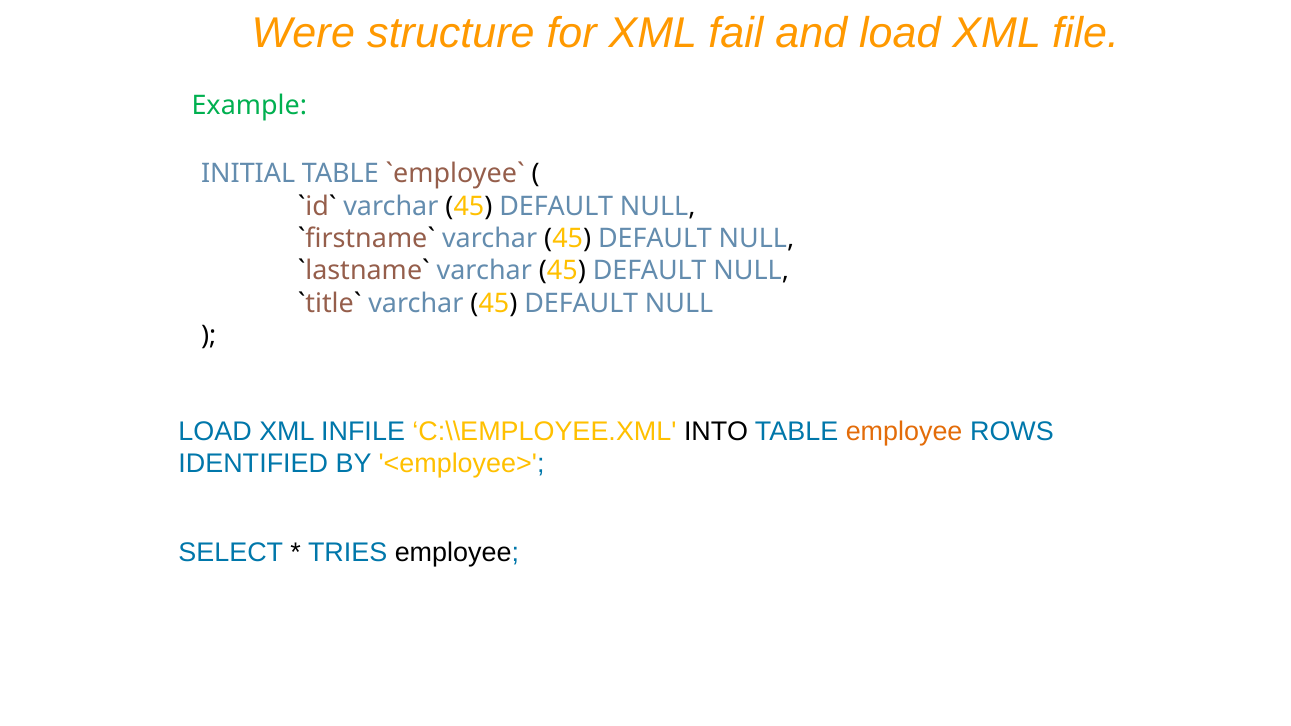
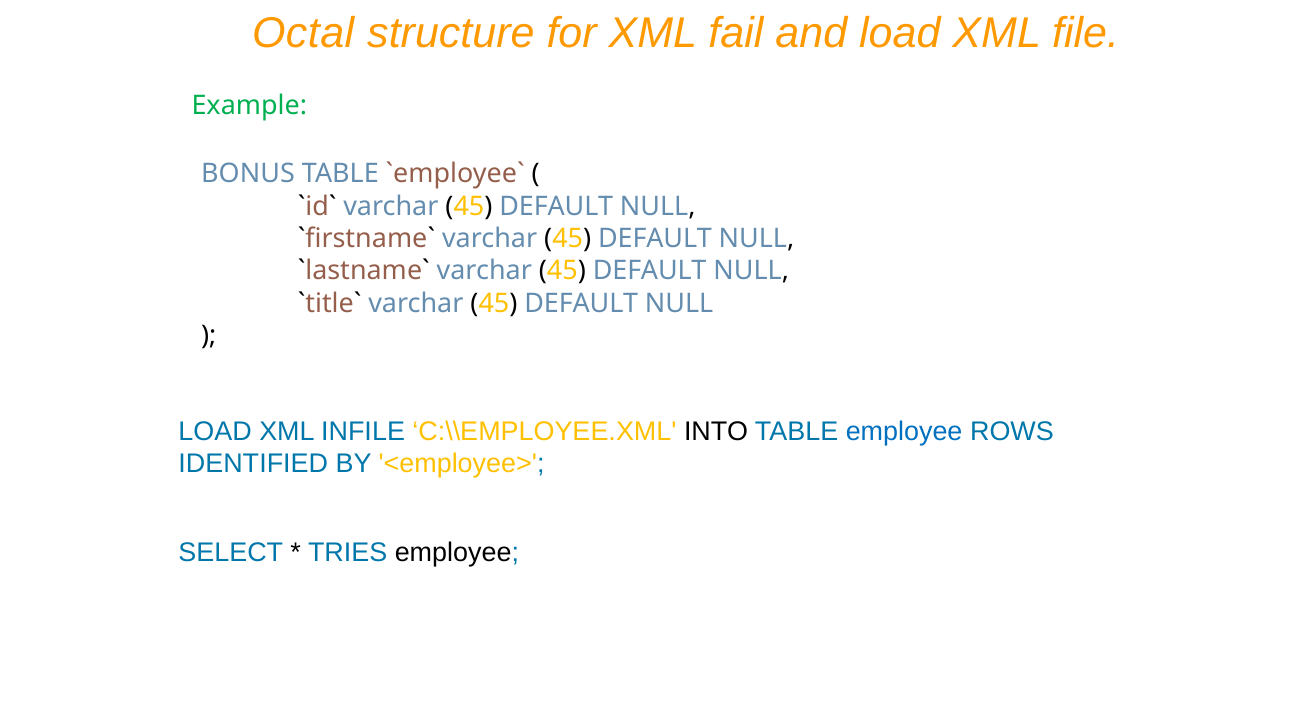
Were: Were -> Octal (303, 34)
INITIAL: INITIAL -> BONUS (248, 174)
employee colour: orange -> blue (904, 432)
